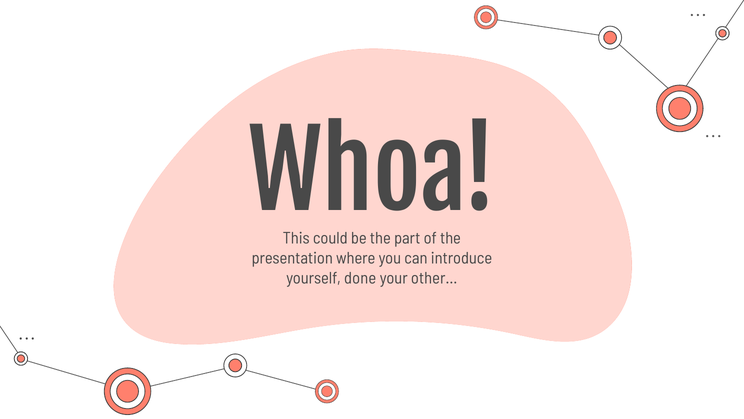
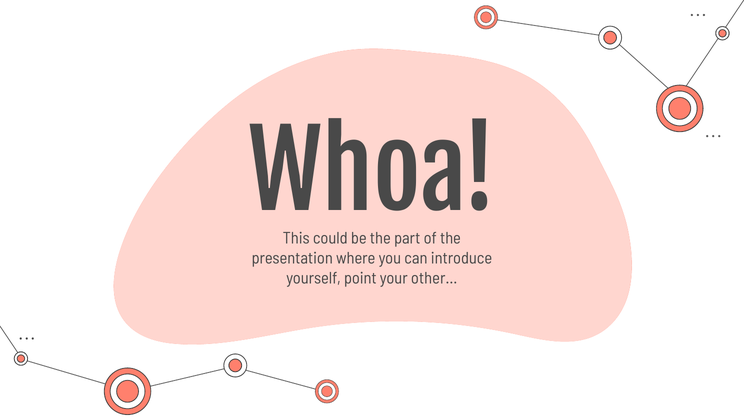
done: done -> point (360, 278)
